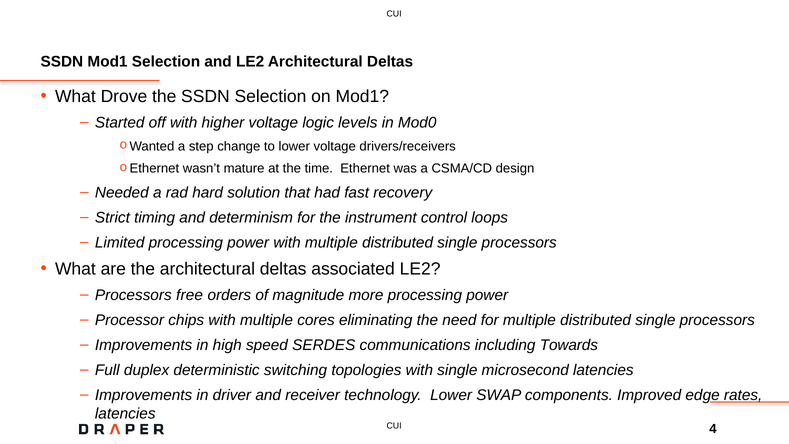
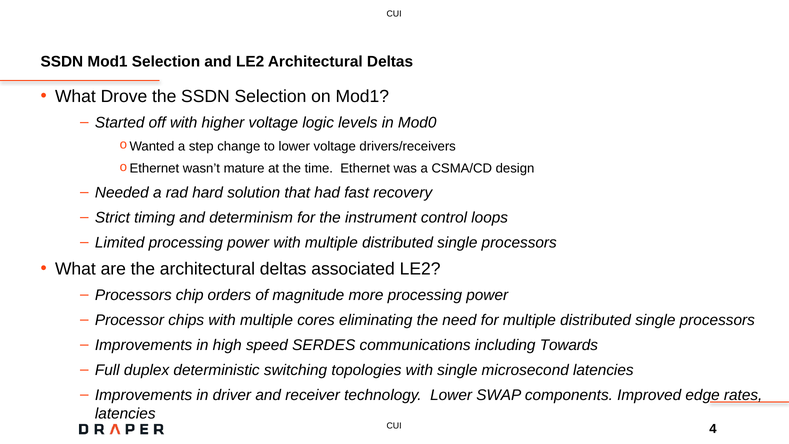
free: free -> chip (190, 295)
